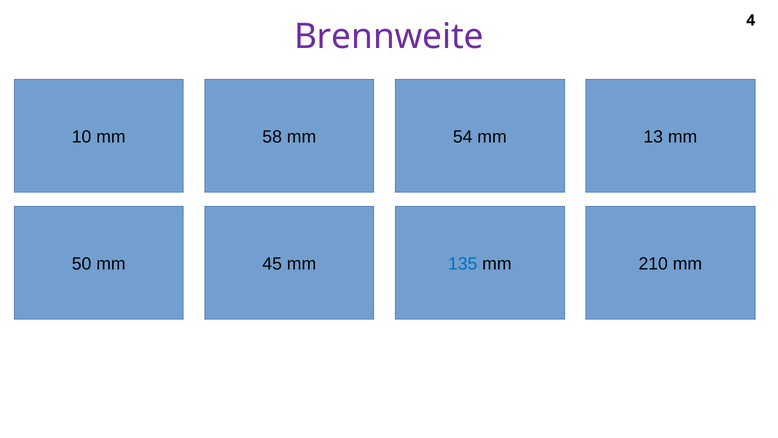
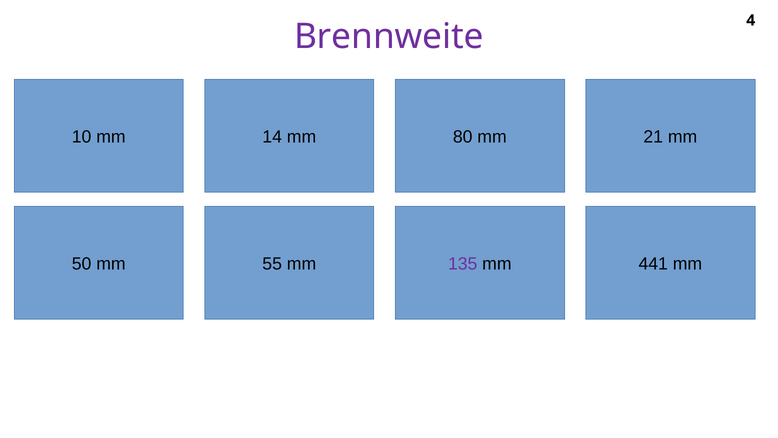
58: 58 -> 14 (272, 137)
54: 54 -> 80 (463, 137)
13: 13 -> 21 (653, 137)
45: 45 -> 55 (272, 264)
135 colour: blue -> purple (463, 264)
210: 210 -> 441 (653, 264)
